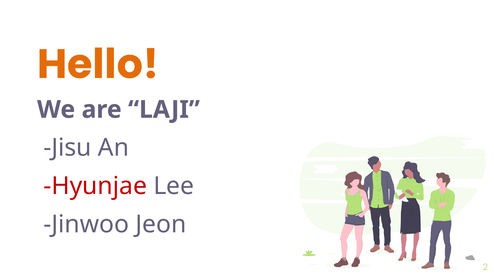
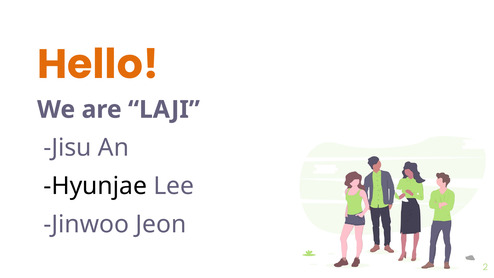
Hyunjae colour: red -> black (95, 186)
